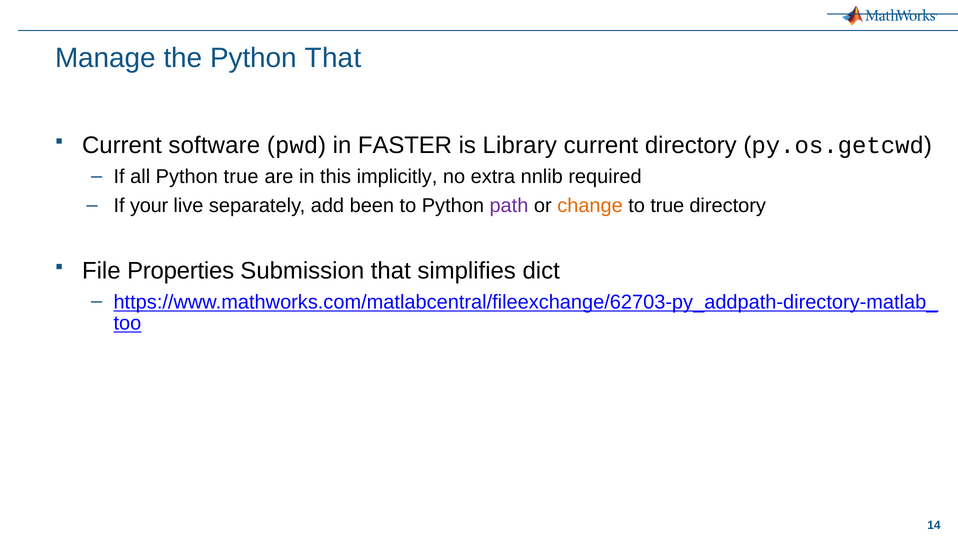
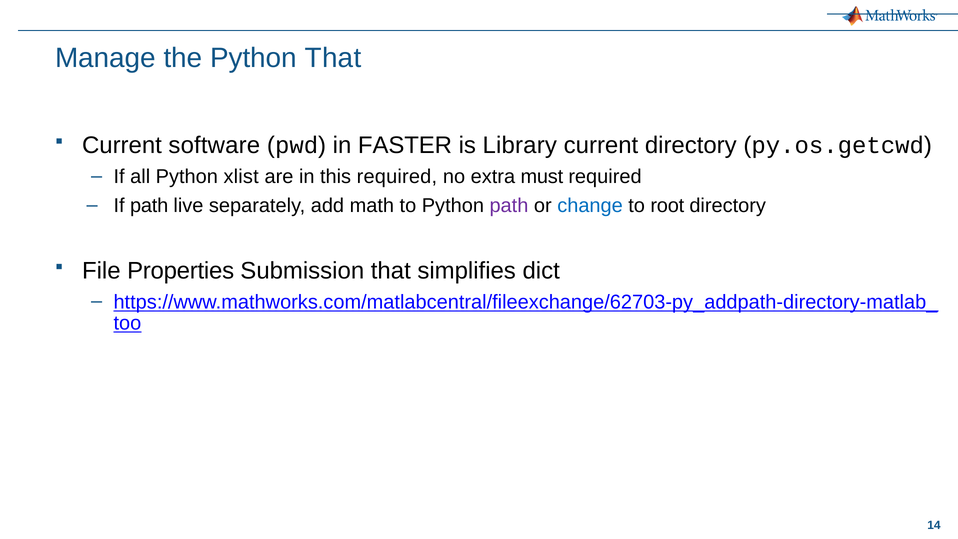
Python true: true -> xlist (241, 177)
this implicitly: implicitly -> required (397, 177)
nnlib: nnlib -> must (542, 177)
If your: your -> path (149, 206)
been: been -> math (372, 206)
change colour: orange -> blue (590, 206)
to true: true -> root (667, 206)
